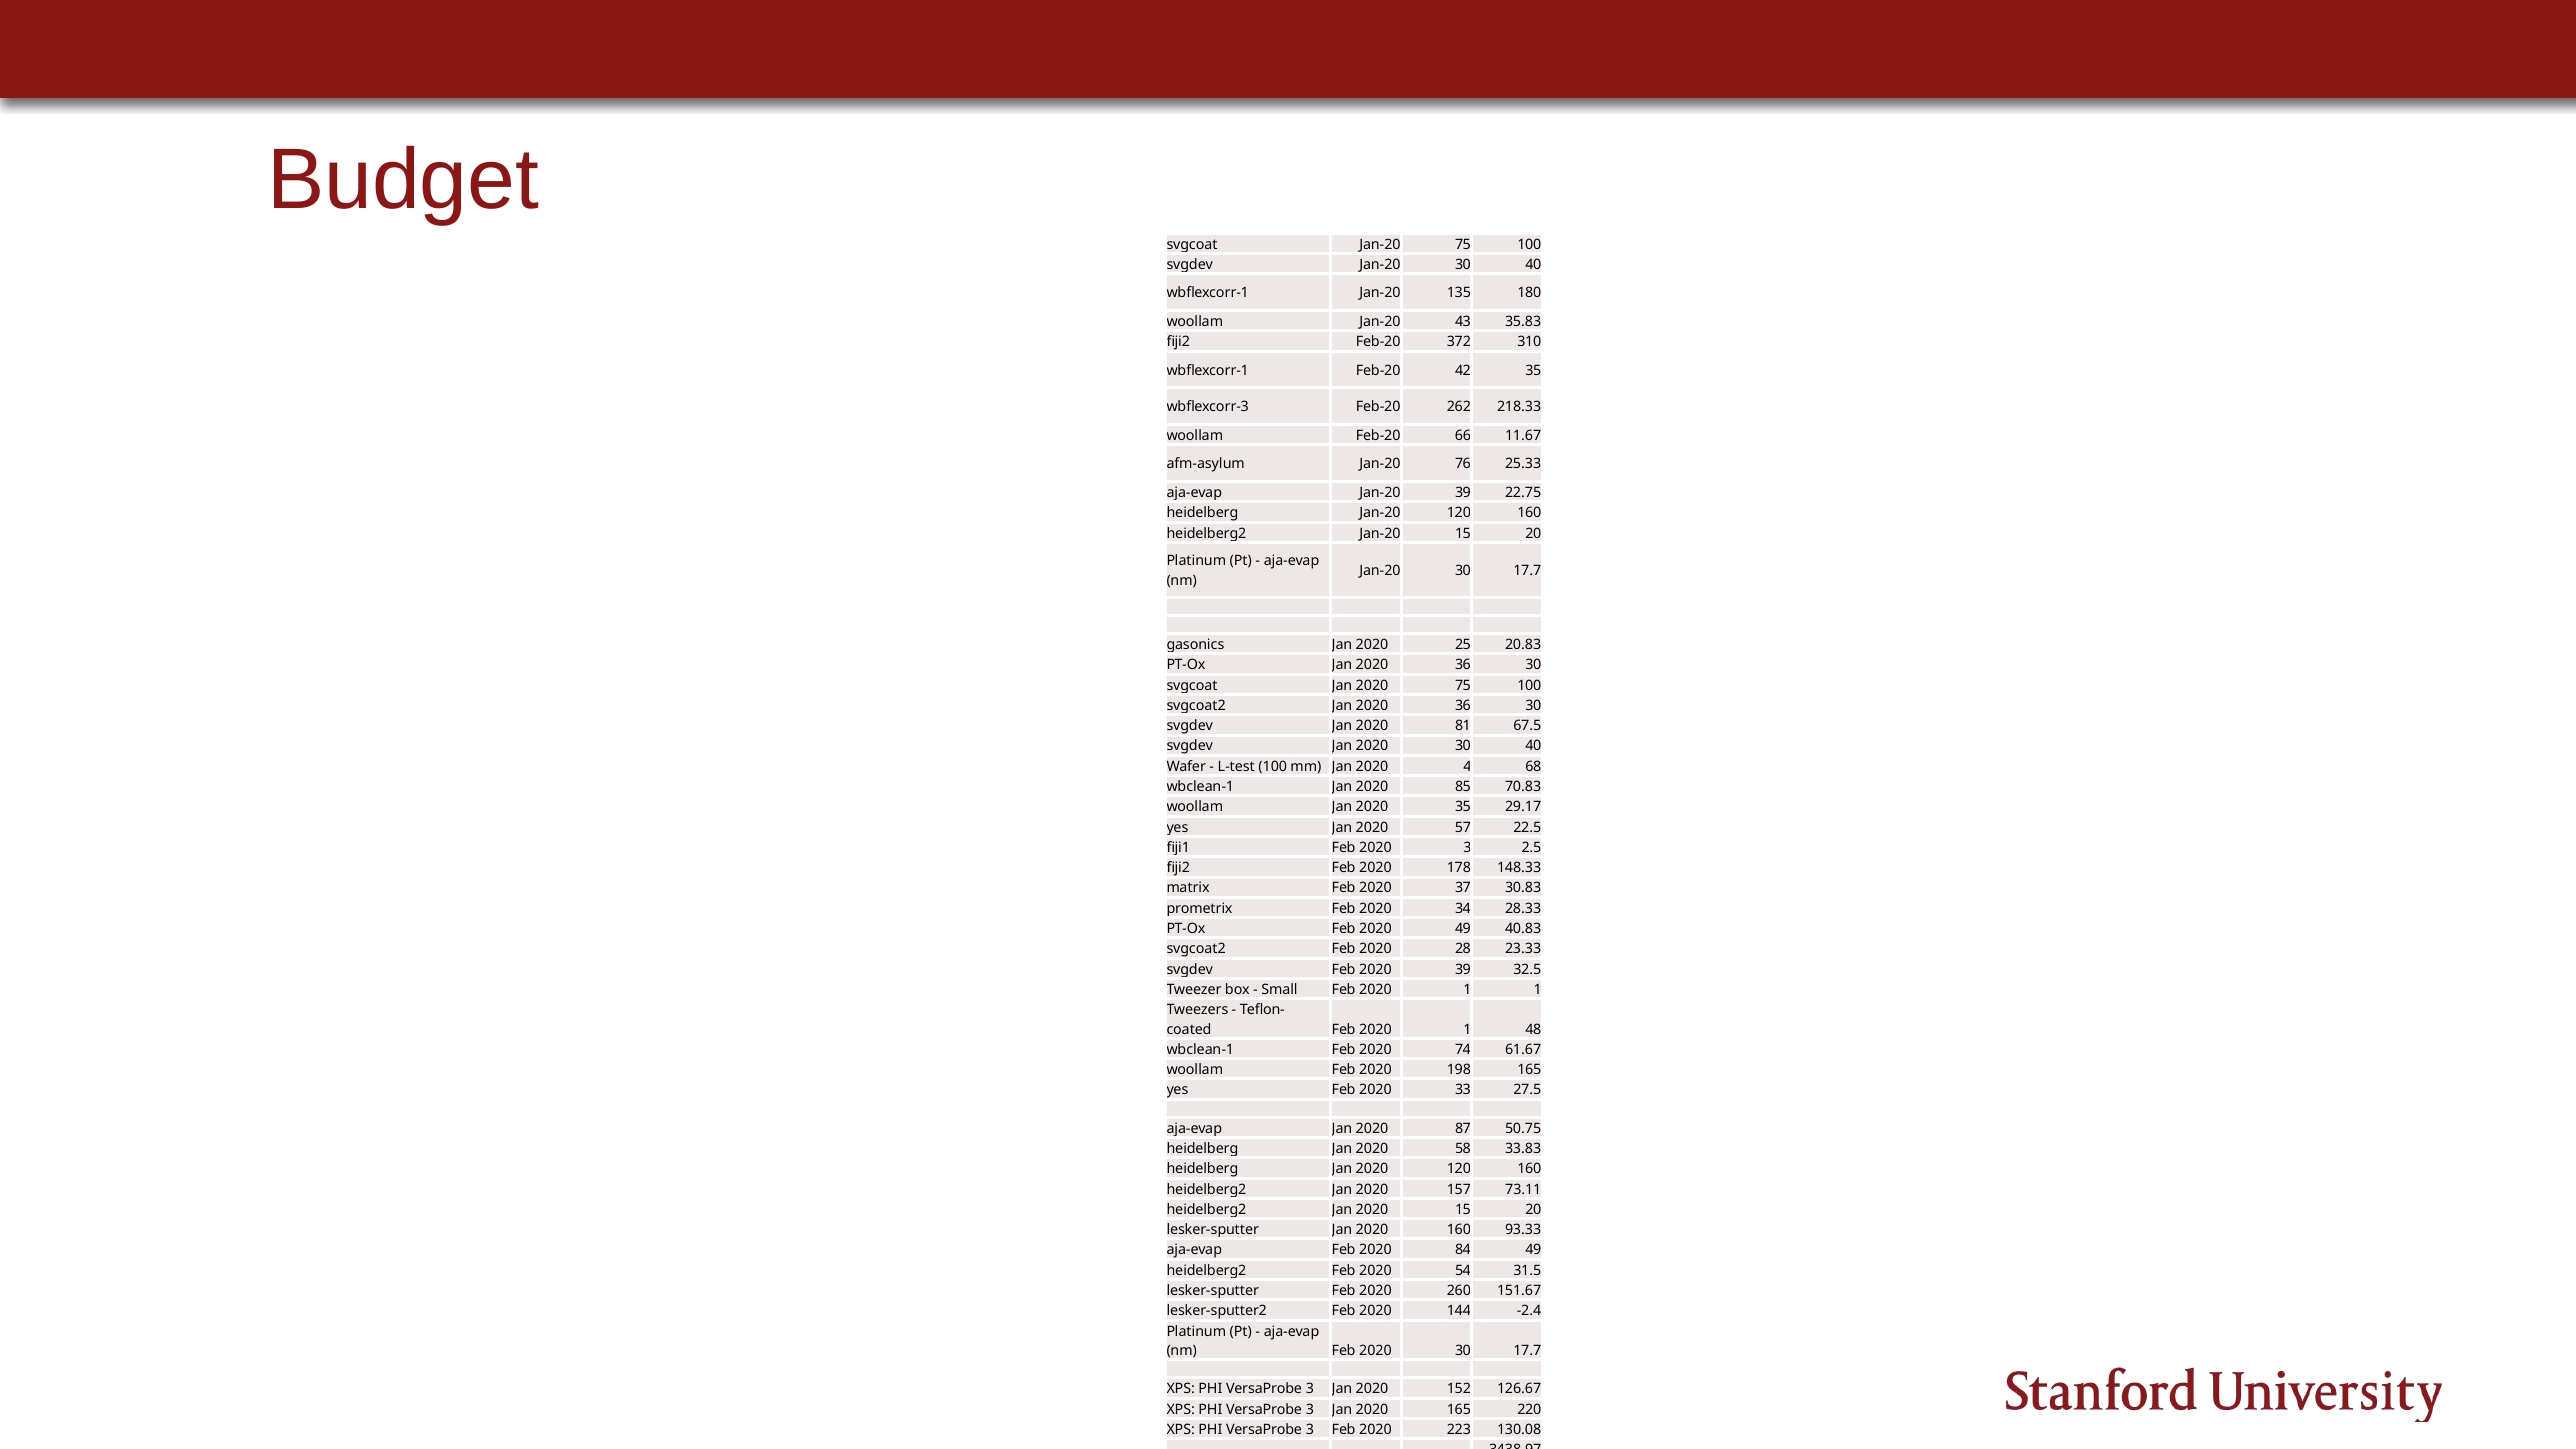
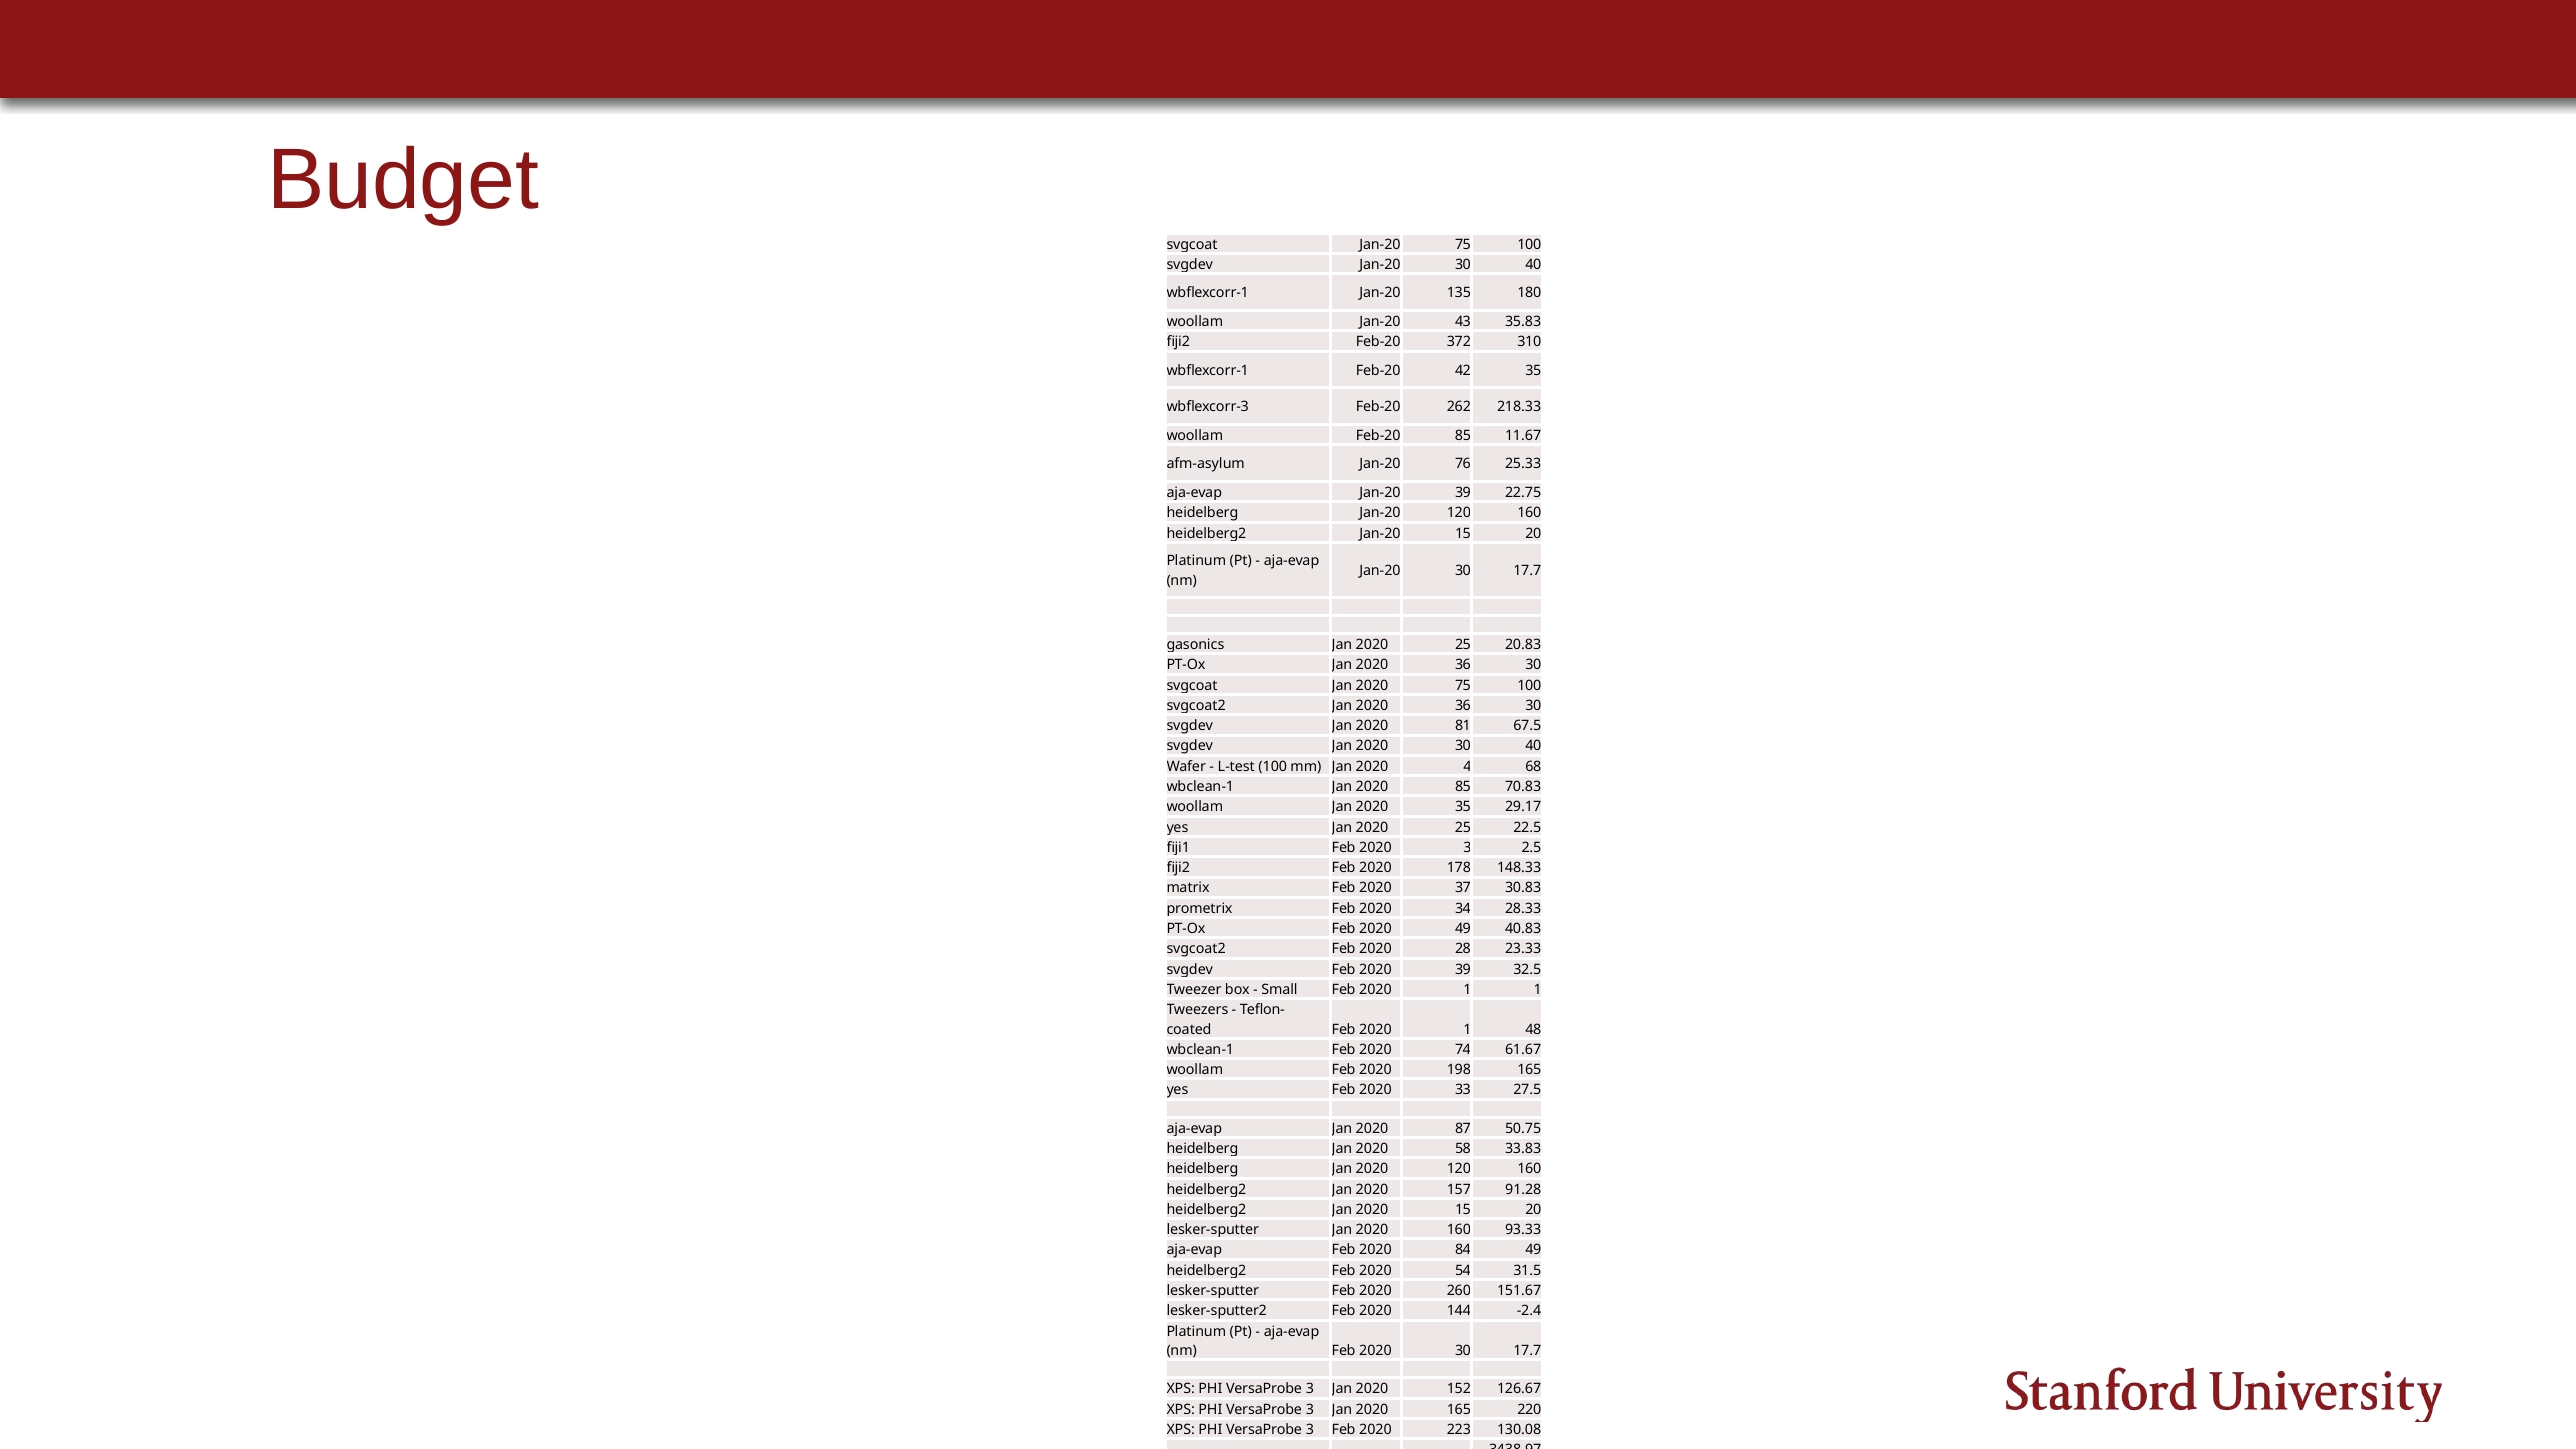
Feb-20 66: 66 -> 85 (1463, 436)
yes Jan 2020 57: 57 -> 25 (1463, 827)
73.11: 73.11 -> 91.28 (1523, 1189)
